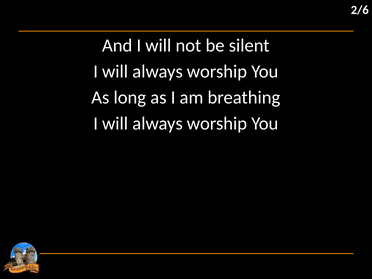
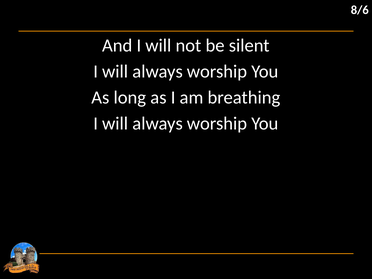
2/6: 2/6 -> 8/6 (360, 10)
